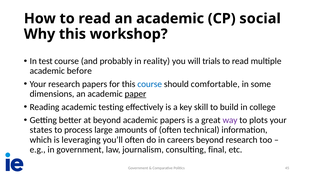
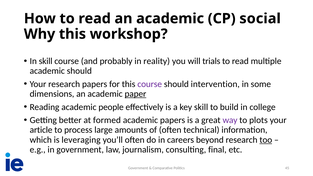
In test: test -> skill (46, 61)
academic before: before -> should (79, 71)
course colour: blue -> purple (150, 84)
comfortable: comfortable -> intervention (215, 84)
testing: testing -> people (111, 107)
at beyond: beyond -> formed (107, 120)
states: states -> article (41, 130)
too underline: none -> present (266, 140)
